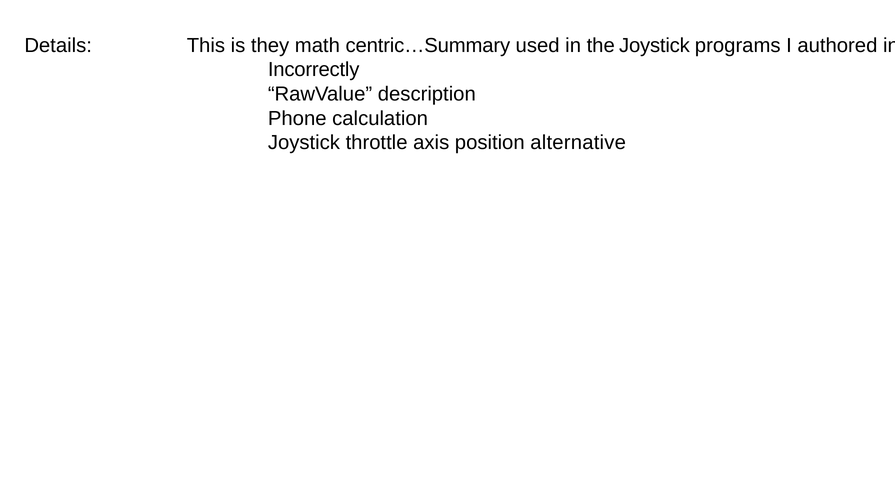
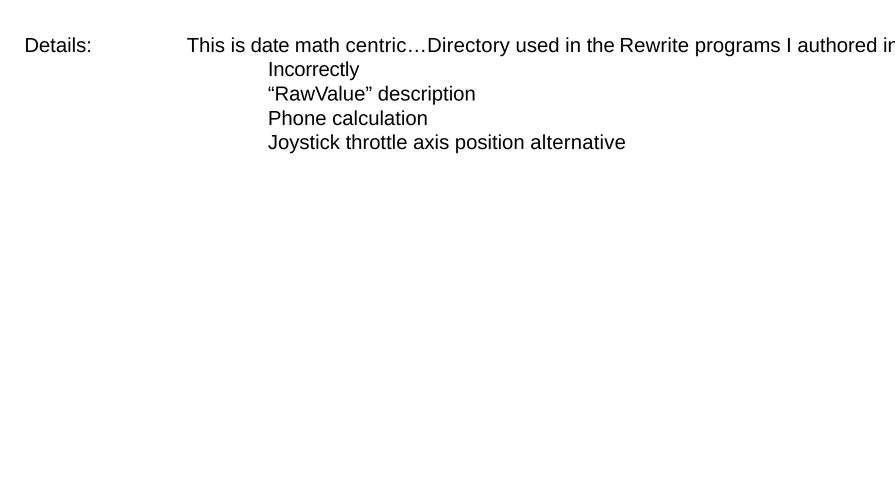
they: they -> date (270, 45)
centric…Summary: centric…Summary -> centric…Directory (428, 45)
the Joystick: Joystick -> Rewrite (654, 45)
